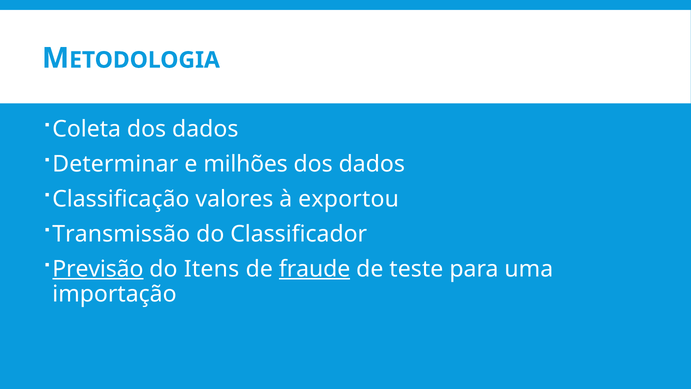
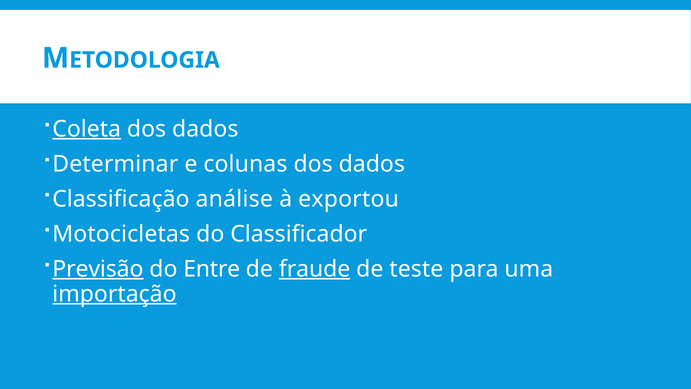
Coleta underline: none -> present (87, 129)
milhões: milhões -> colunas (245, 164)
valores: valores -> análise (234, 199)
Transmissão: Transmissão -> Motocicletas (121, 234)
Itens: Itens -> Entre (212, 269)
importação underline: none -> present (114, 294)
